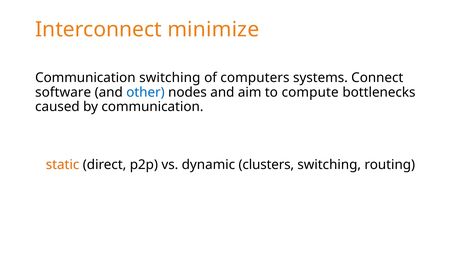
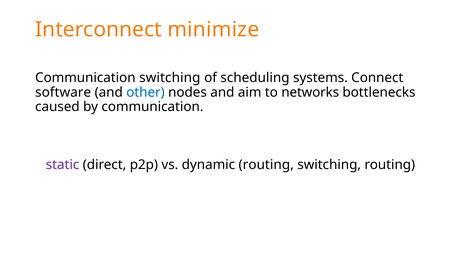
computers: computers -> scheduling (255, 78)
compute: compute -> networks (310, 92)
static colour: orange -> purple (63, 165)
dynamic clusters: clusters -> routing (266, 165)
